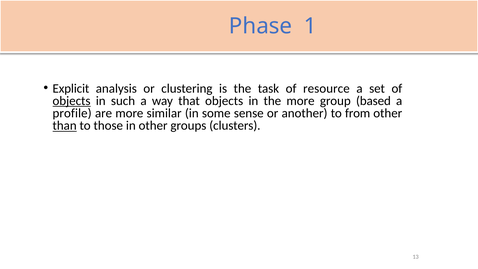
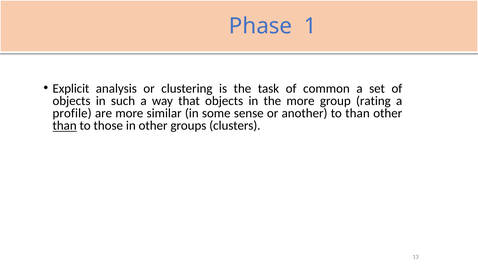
resource: resource -> common (326, 88)
objects underline: present -> none (72, 101)
based: based -> rating (373, 101)
to from: from -> than (358, 113)
